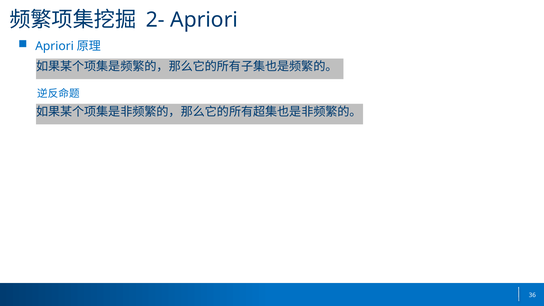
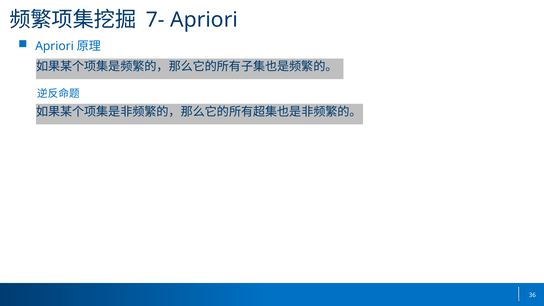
2-: 2- -> 7- (155, 20)
